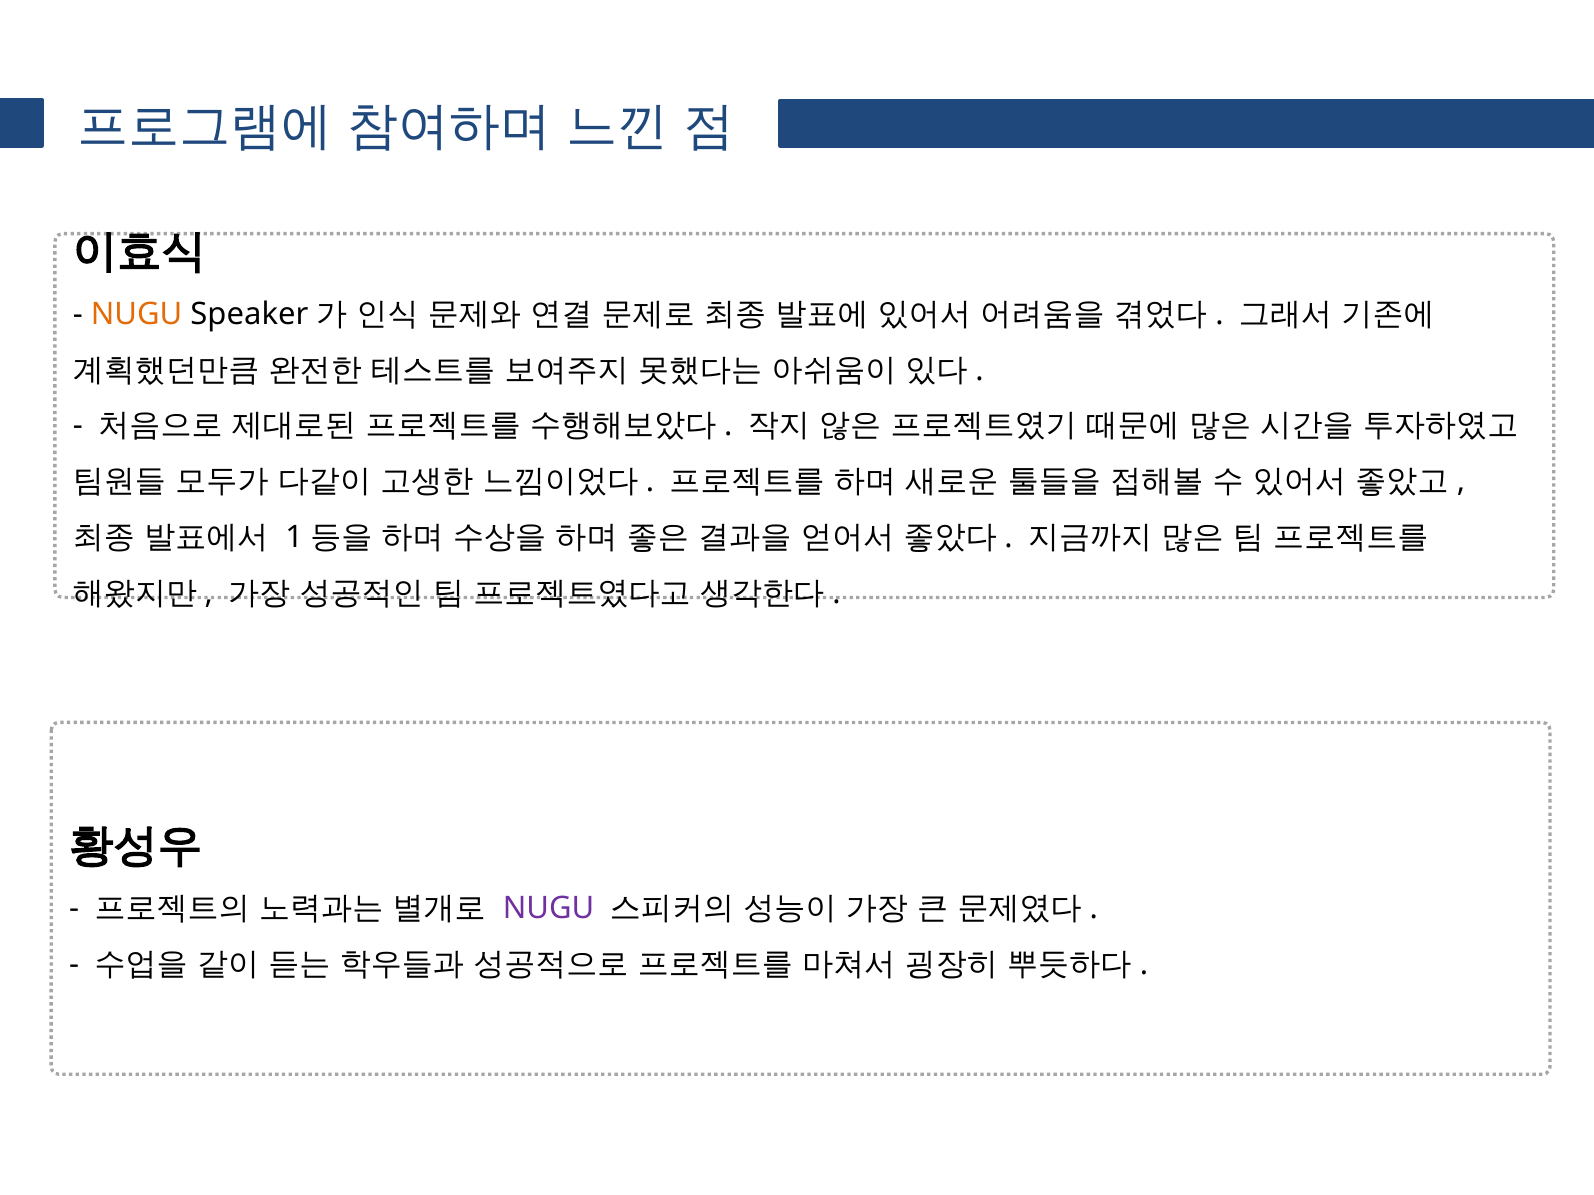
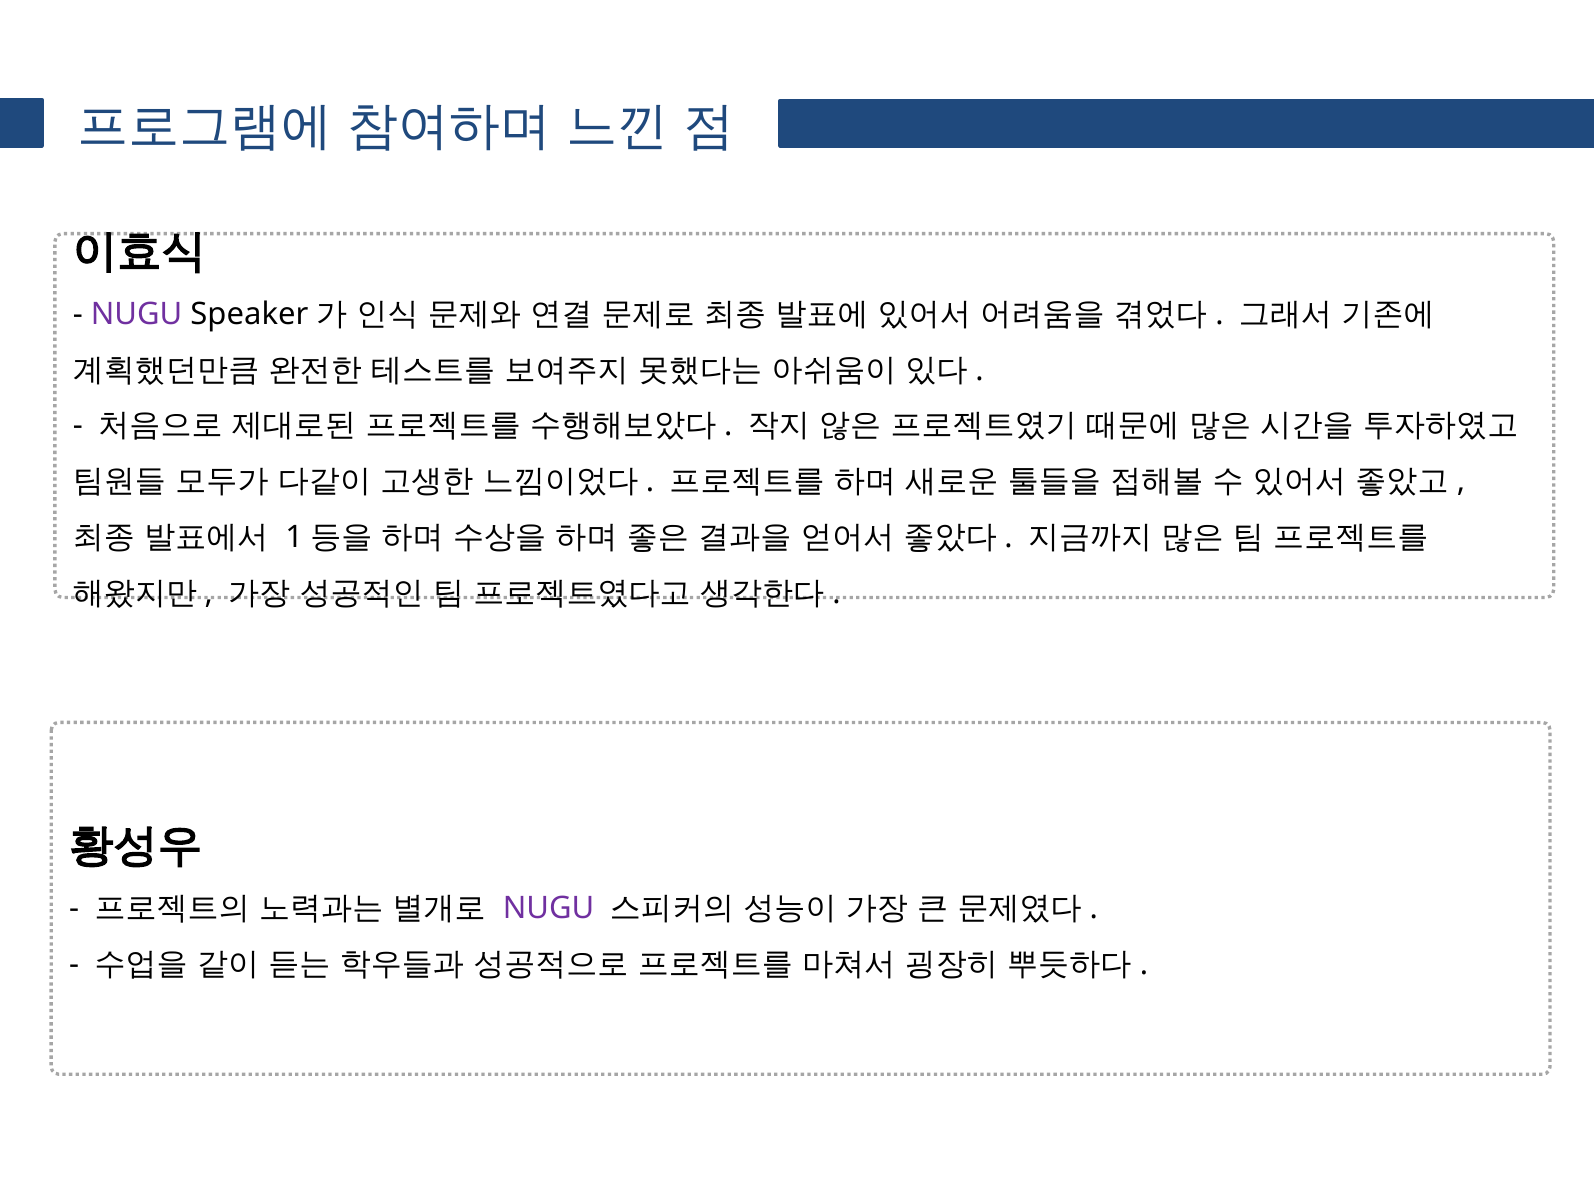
NUGU colour: orange -> purple (137, 314)
